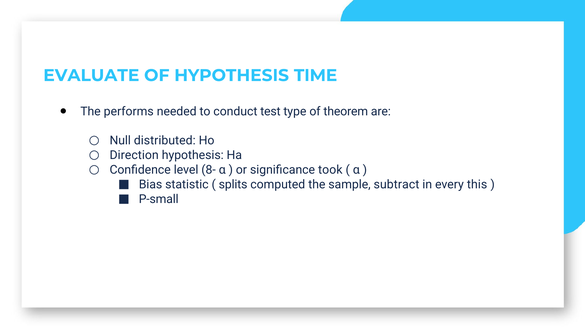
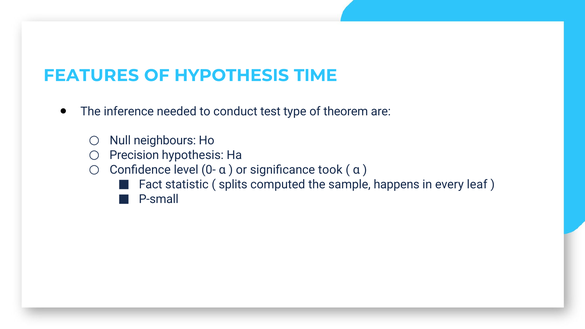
EVALUATE: EVALUATE -> FEATURES (91, 75)
performs: performs -> inference (129, 111)
distributed: distributed -> neighbours (165, 141)
Direction: Direction -> Precision (134, 155)
8-: 8- -> 0- (209, 170)
Bias: Bias -> Fact (151, 184)
subtract: subtract -> happens (397, 184)
this: this -> leaf (477, 184)
